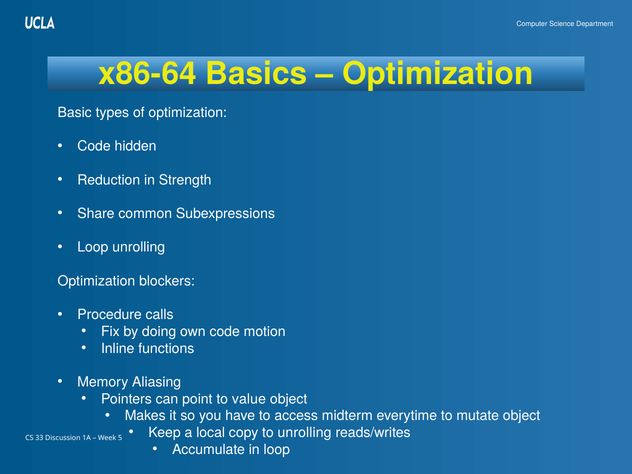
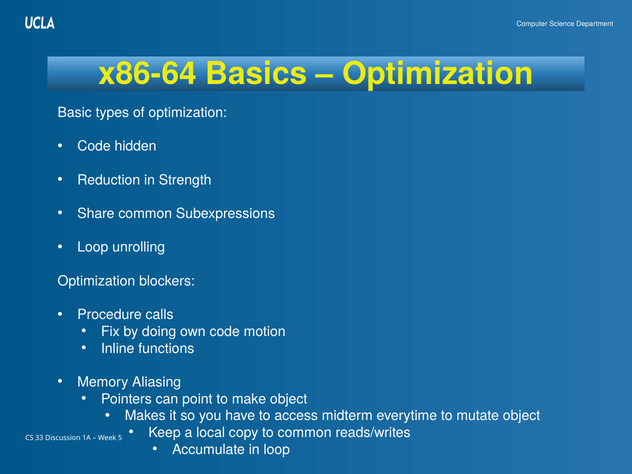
value: value -> make (249, 399)
to unrolling: unrolling -> common (305, 433)
